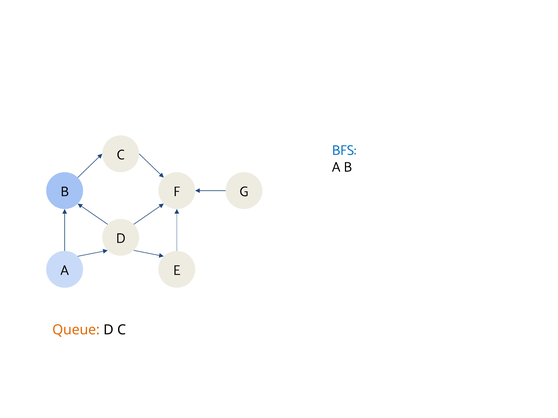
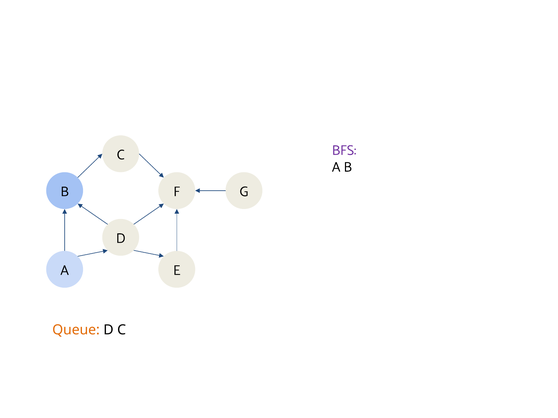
BFS colour: blue -> purple (344, 150)
